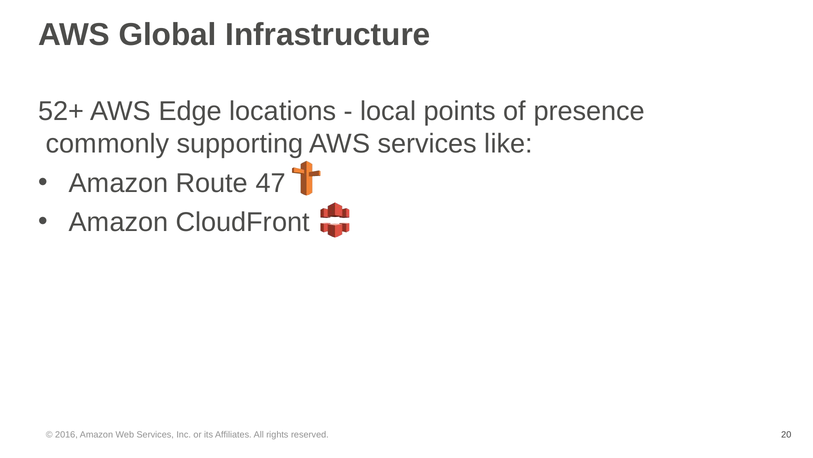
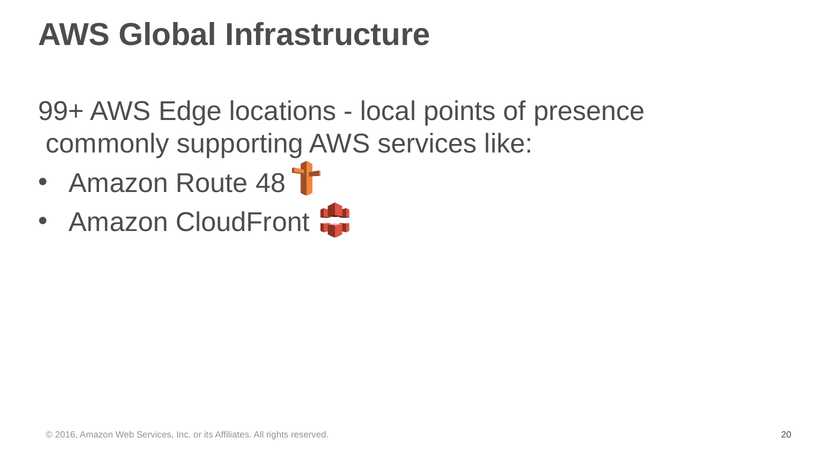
52+: 52+ -> 99+ (61, 111)
47: 47 -> 48 (271, 183)
